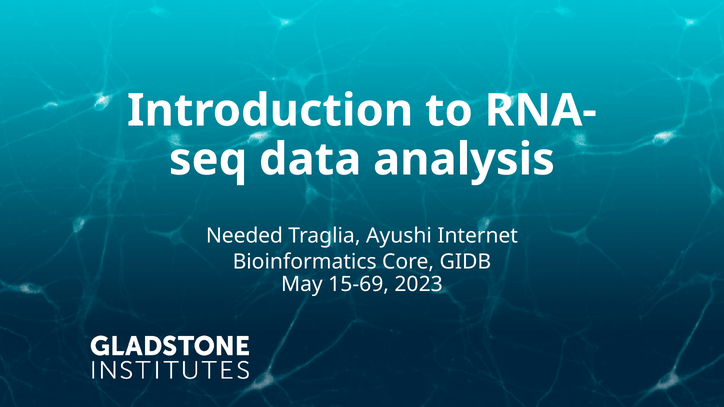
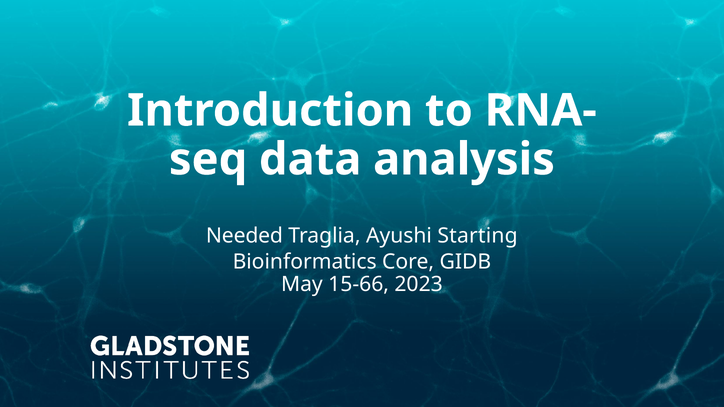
Internet: Internet -> Starting (478, 236)
15-69: 15-69 -> 15-66 (359, 284)
